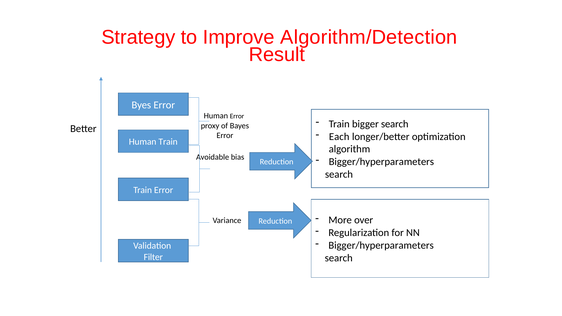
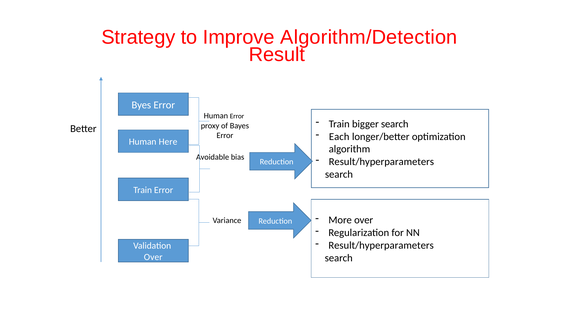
Human Train: Train -> Here (168, 142)
Bigger/hyperparameters: Bigger/hyperparameters -> Result/hyperparameters (381, 162)
Bigger/hyperparameters: Bigger/hyperparameters -> Result/hyperparameters (381, 245)
Filter: Filter -> Over (153, 257)
